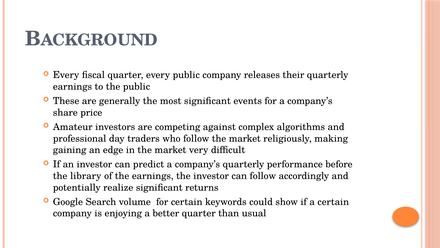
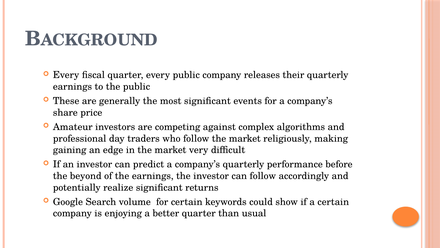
library: library -> beyond (86, 176)
